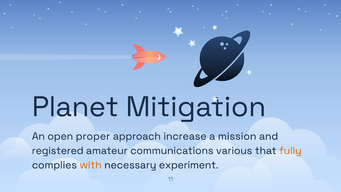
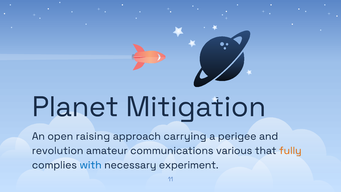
proper: proper -> raising (93, 136)
increase: increase -> carrying (185, 136)
mission: mission -> perigee (237, 136)
registered: registered -> revolution (58, 150)
with colour: orange -> blue (91, 165)
